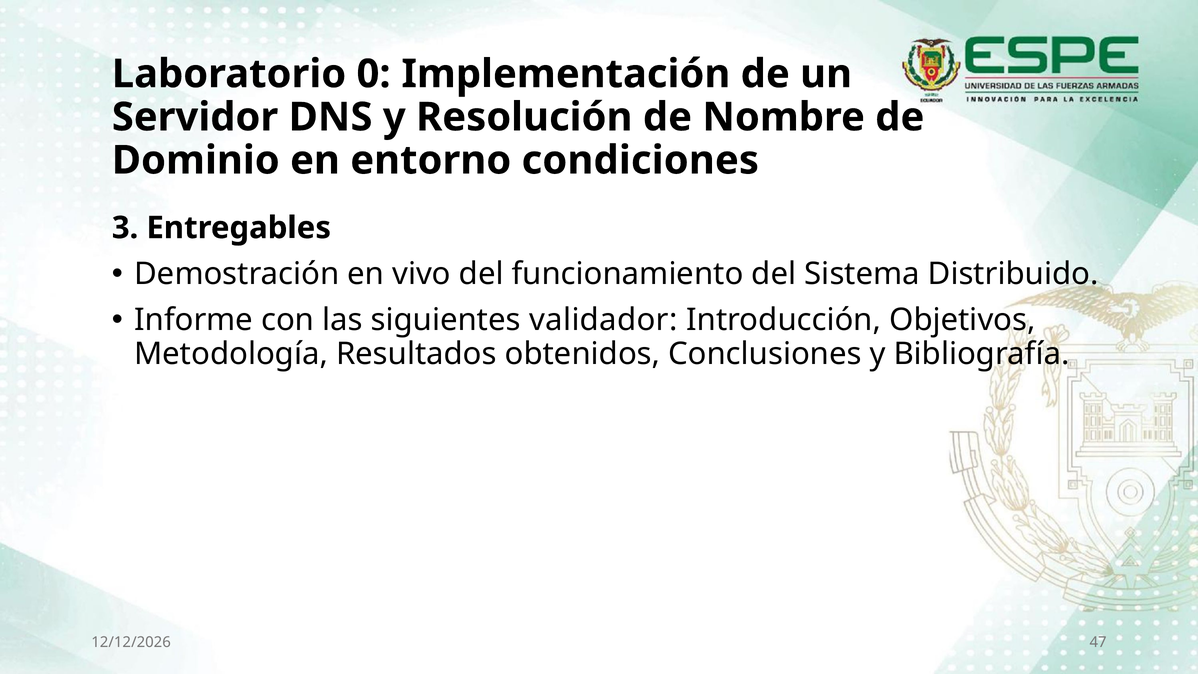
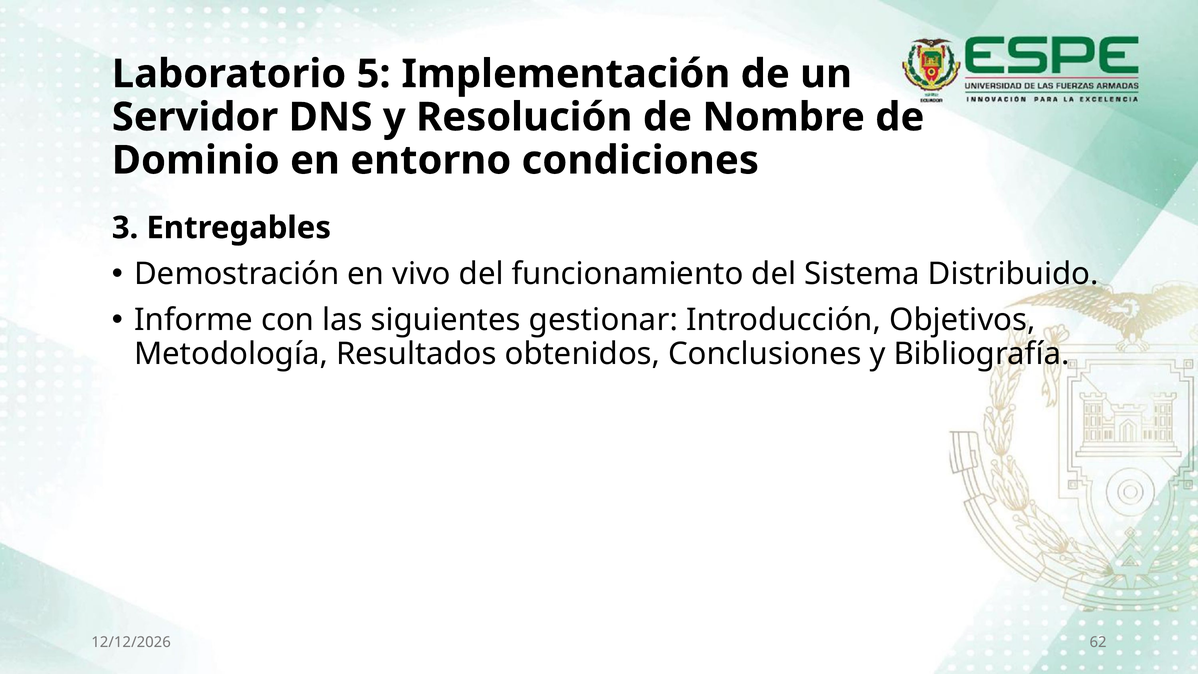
0: 0 -> 5 (374, 74)
validador: validador -> gestionar (603, 320)
47: 47 -> 62 (1098, 642)
